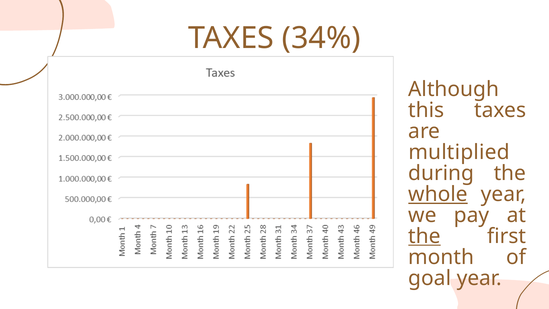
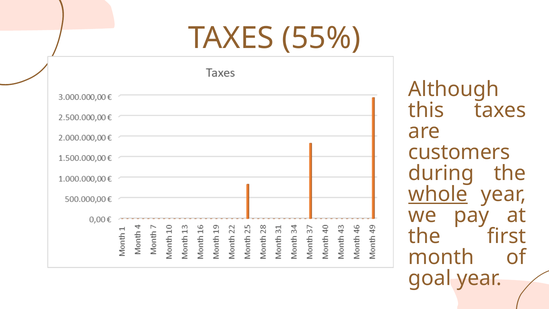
34%: 34% -> 55% (321, 38)
multiplied: multiplied -> customers (459, 152)
the underline: present -> none (424, 236)
